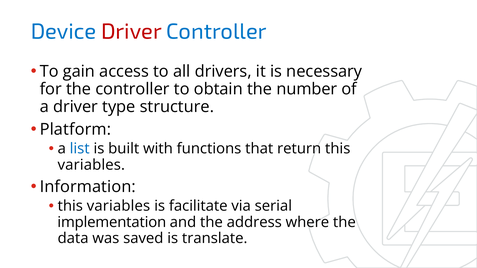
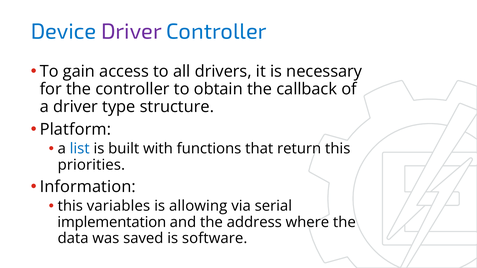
Driver colour: red -> purple (131, 32)
number: number -> callback (307, 89)
variables: variables -> priorities (91, 165)
facilitate: facilitate -> allowing (198, 206)
translate: translate -> software (215, 238)
